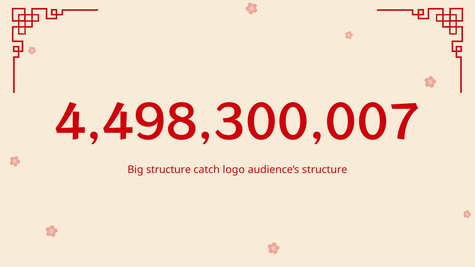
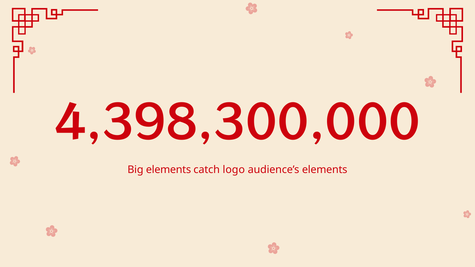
4,498,300,007: 4,498,300,007 -> 4,398,300,000 (237, 124)
Big structure: structure -> elements (169, 170)
audience’s structure: structure -> elements (325, 170)
